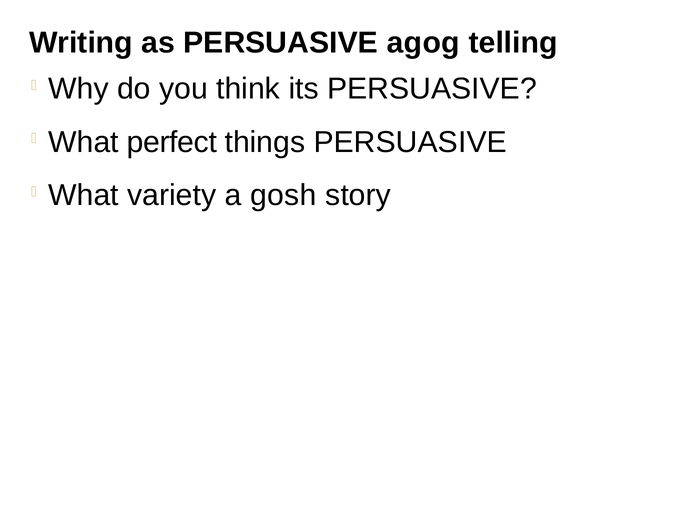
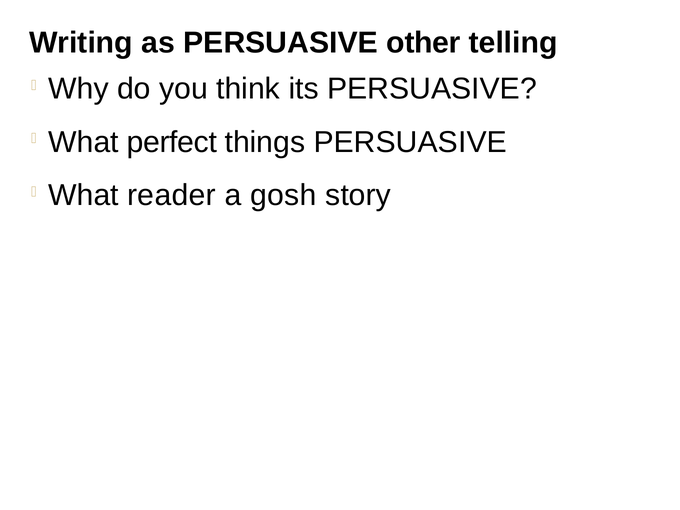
agog: agog -> other (424, 43)
variety: variety -> reader (172, 195)
